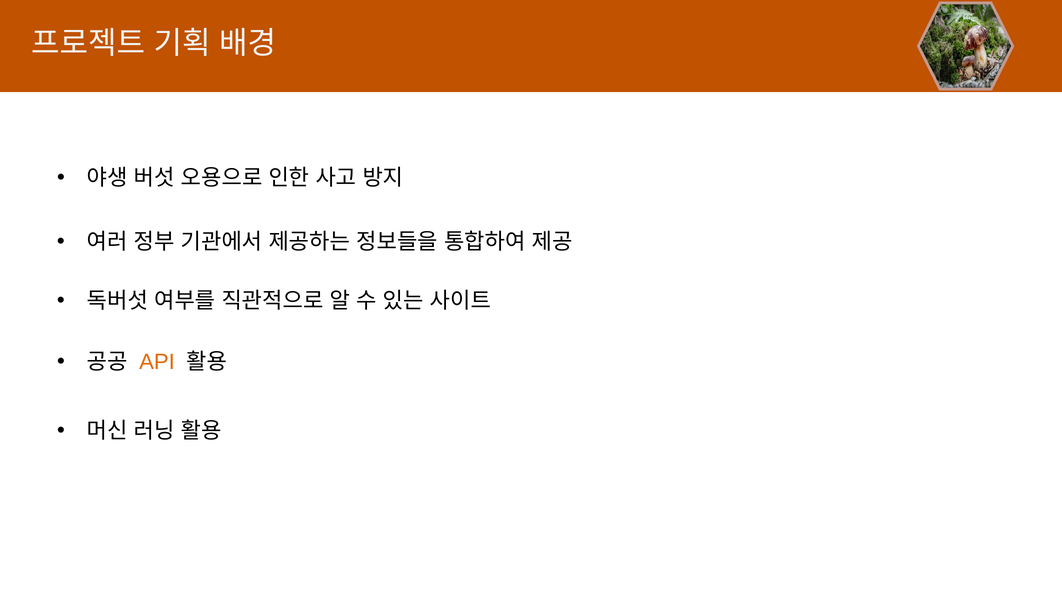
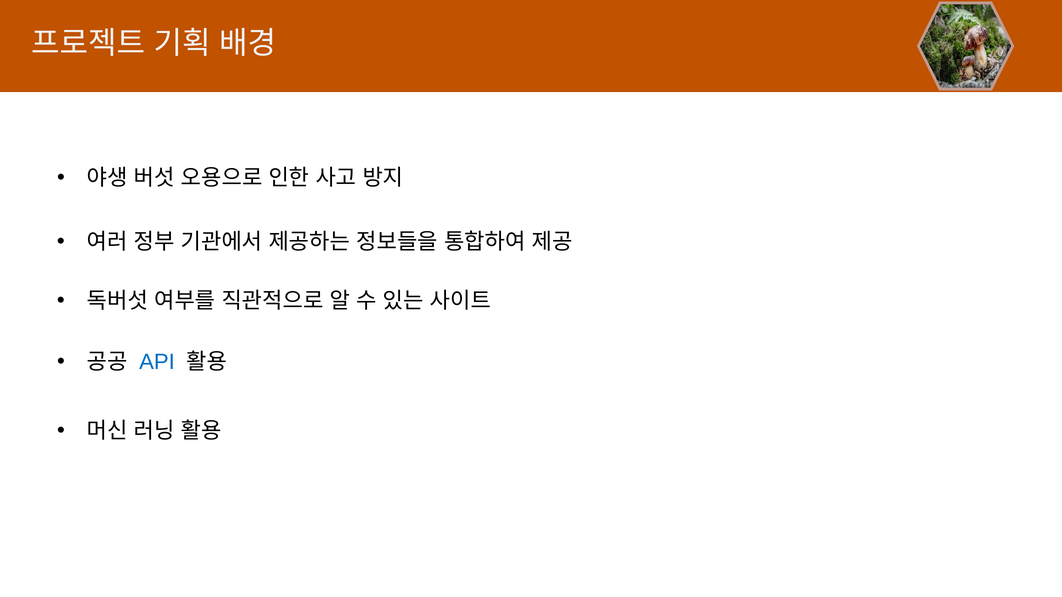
API colour: orange -> blue (157, 362)
